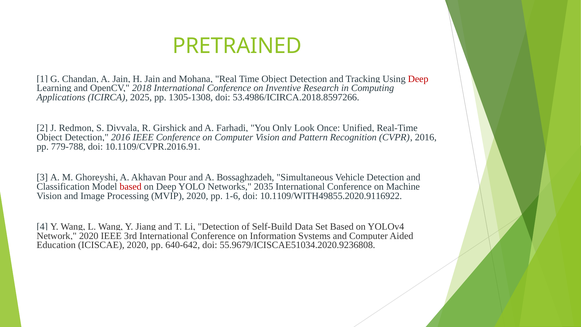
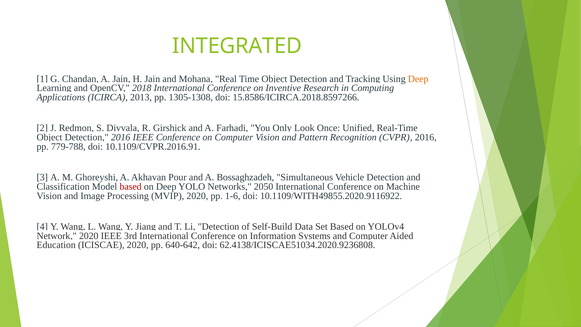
PRETRAINED: PRETRAINED -> INTEGRATED (237, 46)
Deep colour: red -> orange (418, 79)
2025: 2025 -> 2013 (141, 97)
53.4986/ICIRCA.2018.8597266: 53.4986/ICIRCA.2018.8597266 -> 15.8586/ICIRCA.2018.8597266 (296, 97)
2035: 2035 -> 2050 (264, 186)
55.9679/ICISCAE51034.2020.9236808: 55.9679/ICISCAE51034.2020.9236808 -> 62.4138/ICISCAE51034.2020.9236808 (297, 245)
